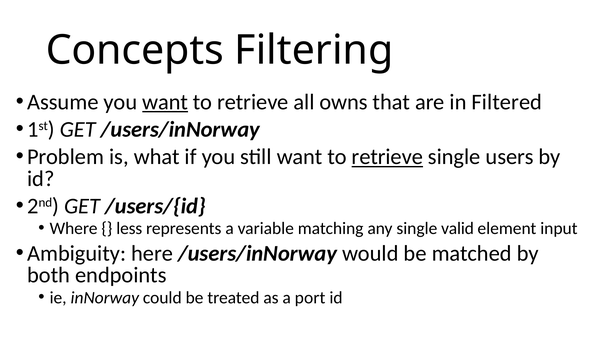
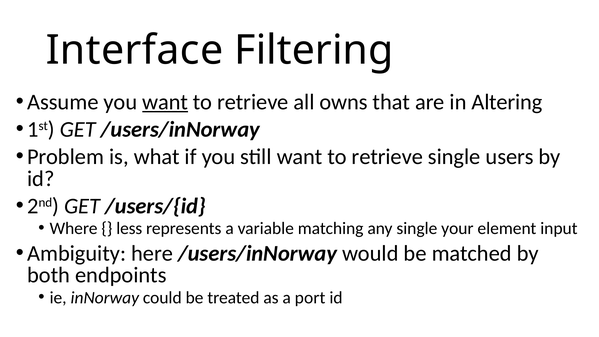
Concepts: Concepts -> Interface (134, 50)
Filtered: Filtered -> Altering (507, 102)
retrieve underline: present -> none (387, 157)
valid: valid -> your (457, 229)
